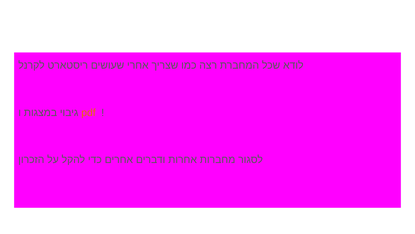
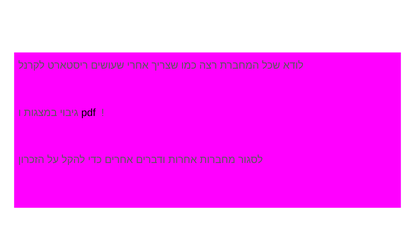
pdf colour: orange -> black (88, 112)
